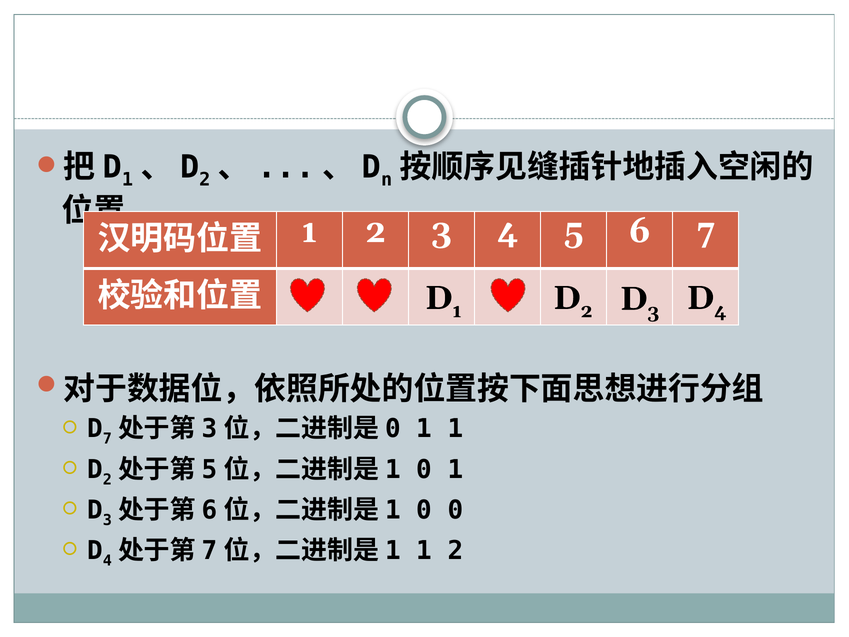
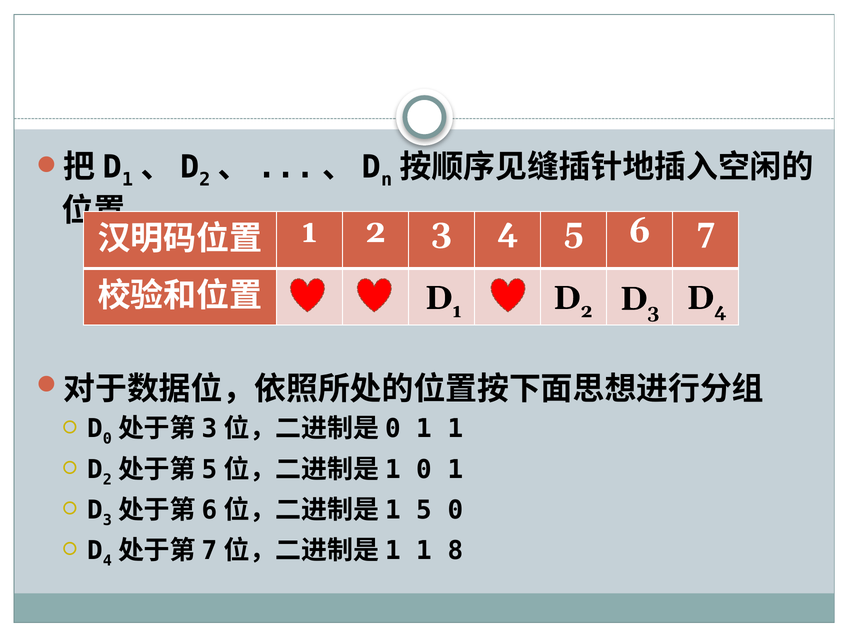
7: 7 -> 0 (107, 439)
0: 0 -> 5 (424, 510)
2: 2 -> 8 (455, 550)
